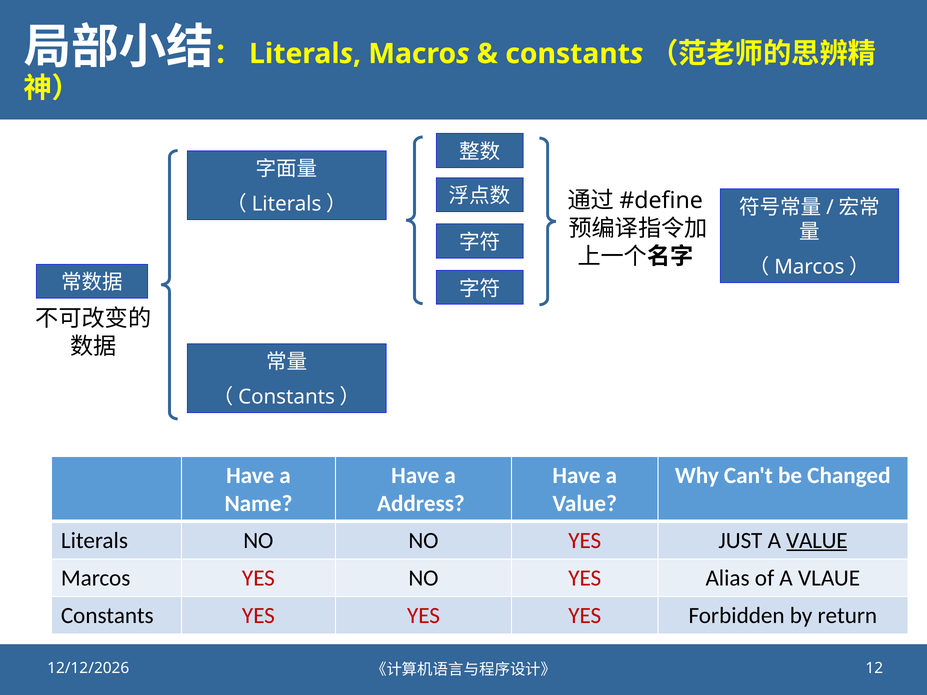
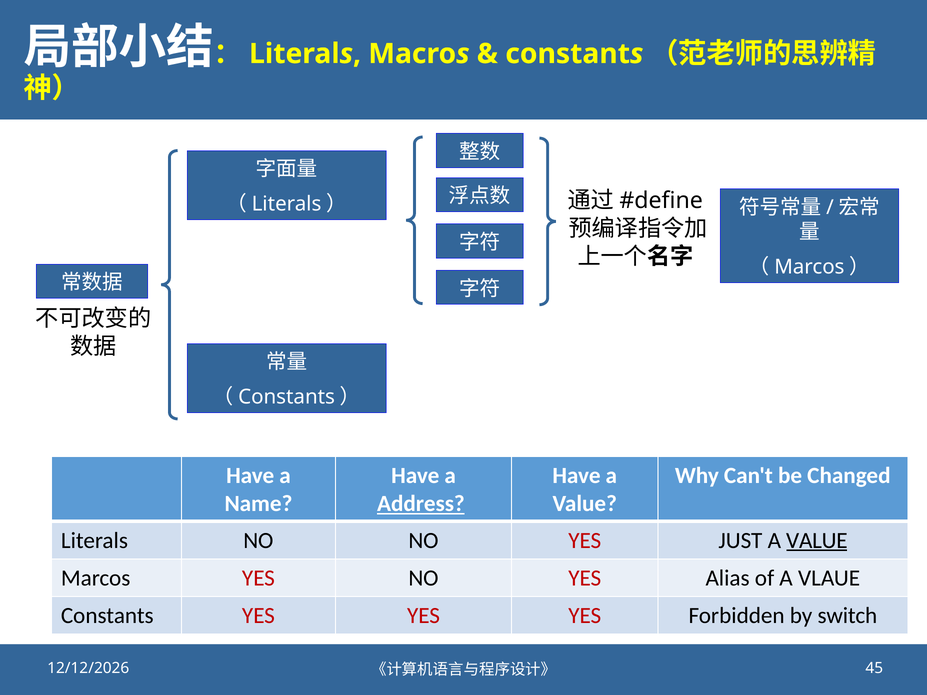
Address underline: none -> present (421, 504)
return: return -> switch (847, 616)
12: 12 -> 45 (874, 669)
